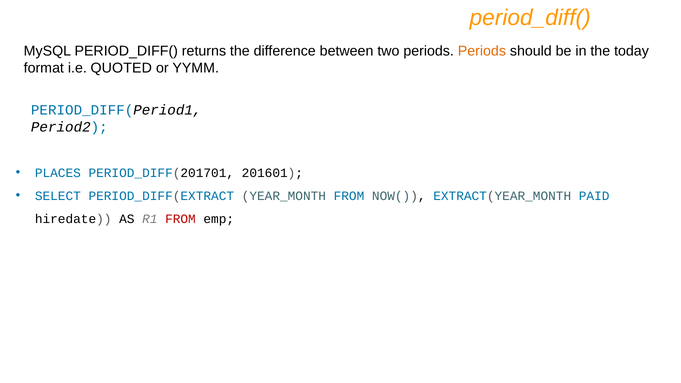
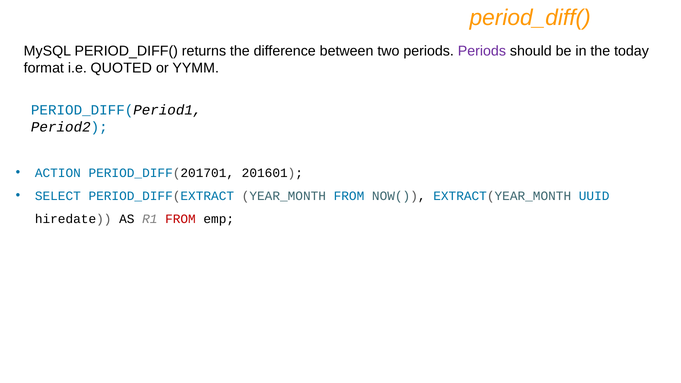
Periods colour: orange -> purple (482, 51)
PLACES: PLACES -> ACTION (58, 173)
PAID: PAID -> UUID (594, 196)
